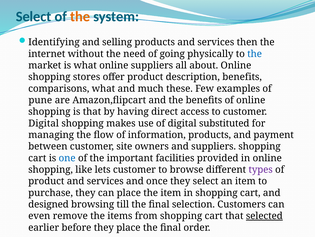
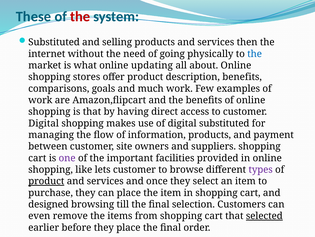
Select: Select -> These (33, 16)
the colour: orange -> red (80, 16)
Identifying: Identifying -> Substituted (54, 42)
online suppliers: suppliers -> updating (152, 65)
comparisons what: what -> goals (103, 88)
much these: these -> work (179, 88)
pune: pune -> work (40, 100)
one colour: blue -> purple (67, 158)
product underline: none -> present (46, 181)
